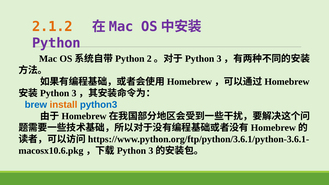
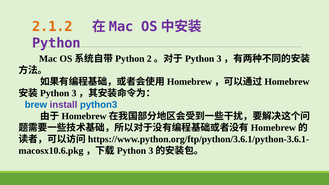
install colour: orange -> purple (64, 105)
